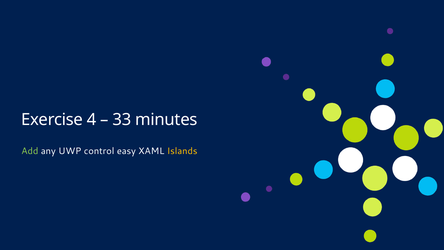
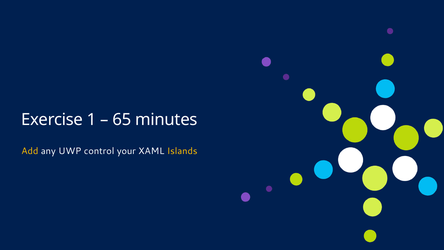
4: 4 -> 1 (92, 120)
33: 33 -> 65 (122, 120)
Add colour: light green -> yellow (30, 151)
easy: easy -> your (126, 151)
